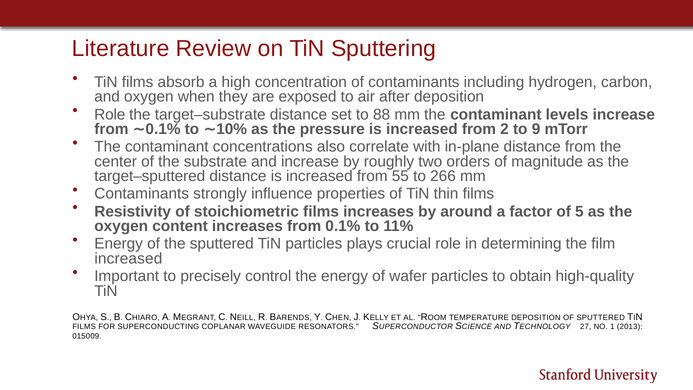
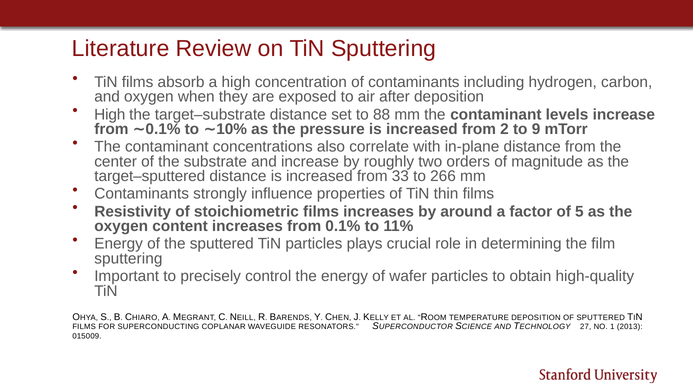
Role: Role -> High (110, 114)
55: 55 -> 33 (400, 176)
increased: increased -> sputtering (128, 258)
